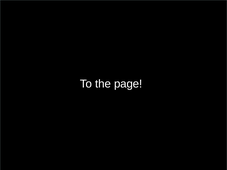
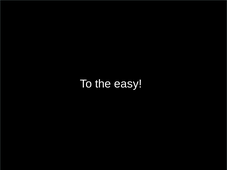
page: page -> easy (128, 84)
